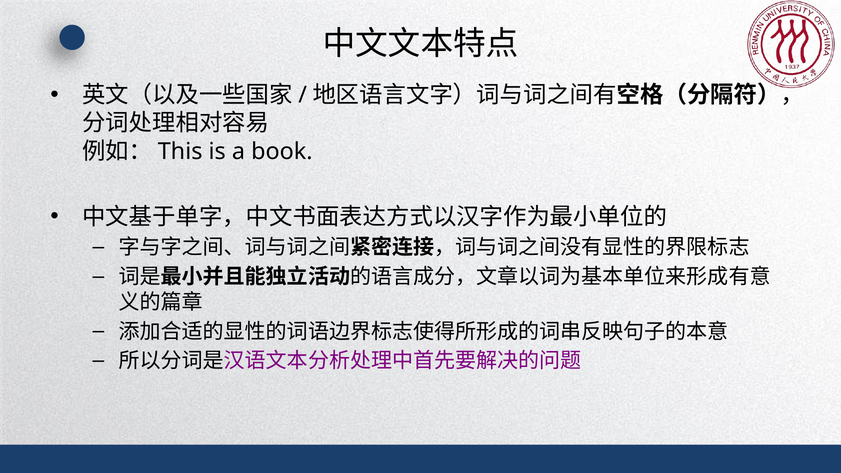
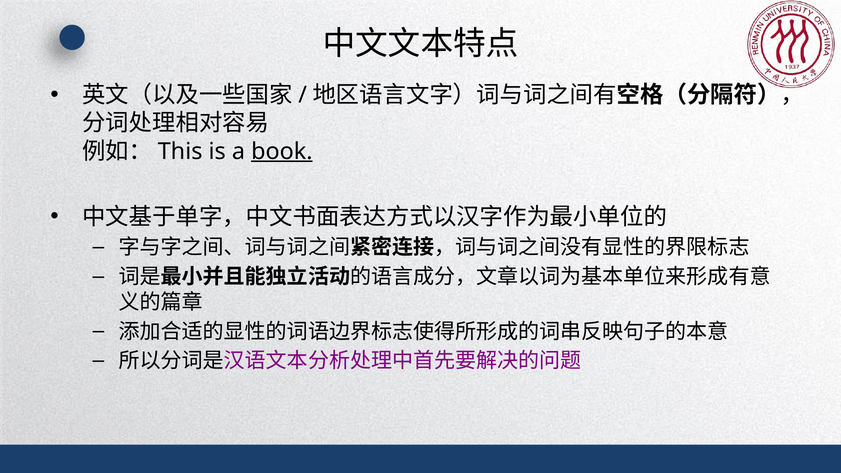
book underline: none -> present (282, 151)
